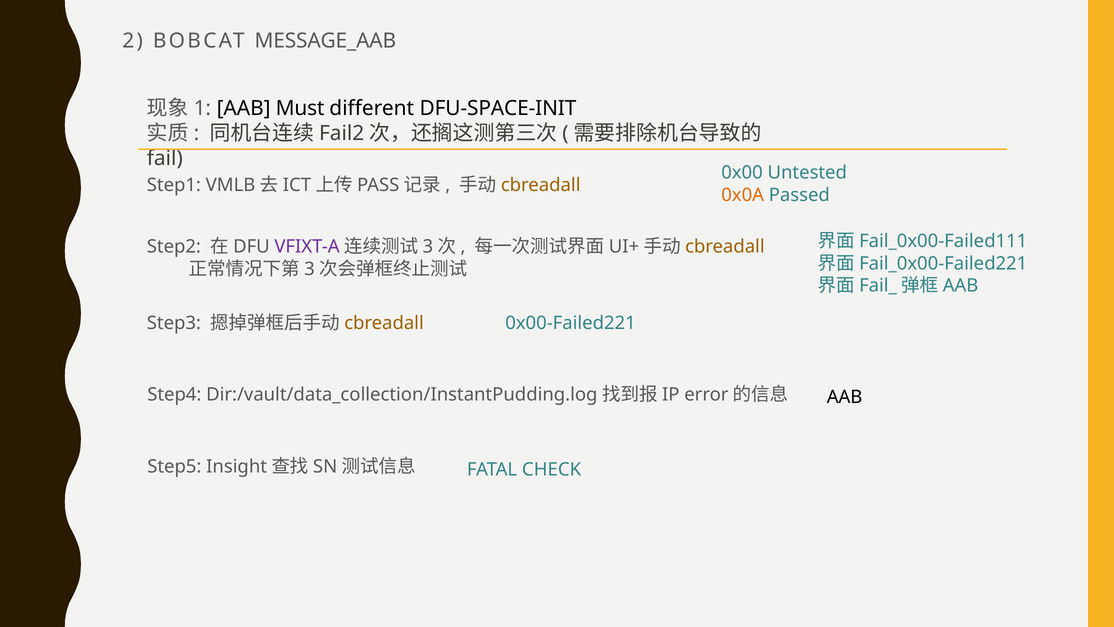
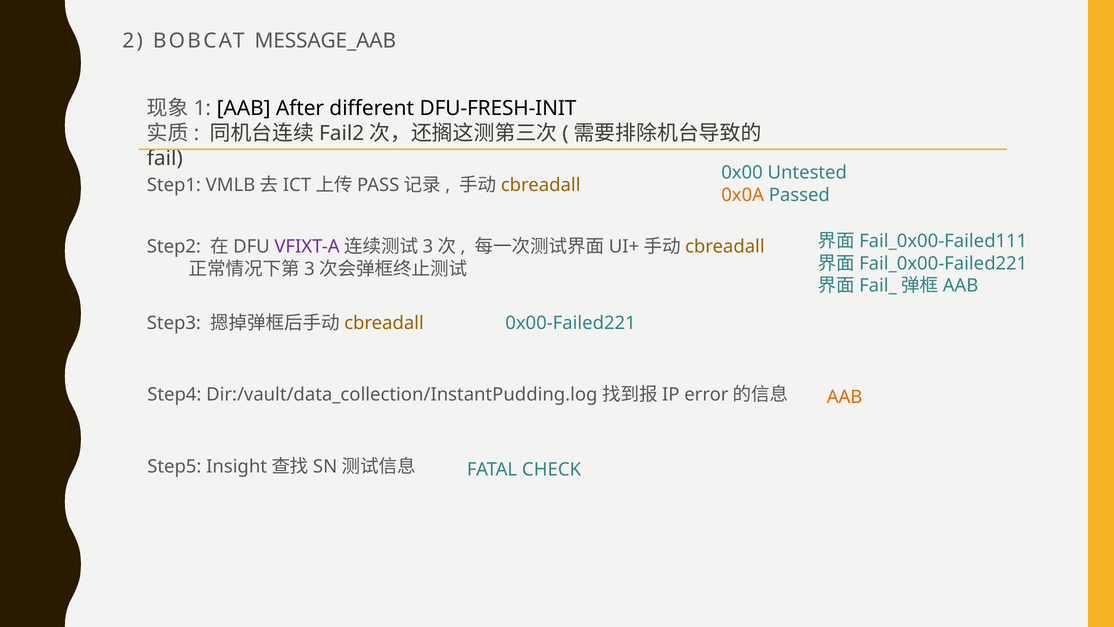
Must: Must -> After (300, 108)
DFU-SPACE-INIT: DFU-SPACE-INIT -> DFU-FRESH-INIT (498, 108)
AAB colour: black -> orange (845, 397)
